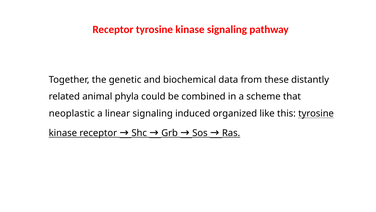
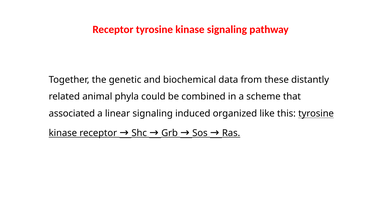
neoplastic: neoplastic -> associated (72, 113)
